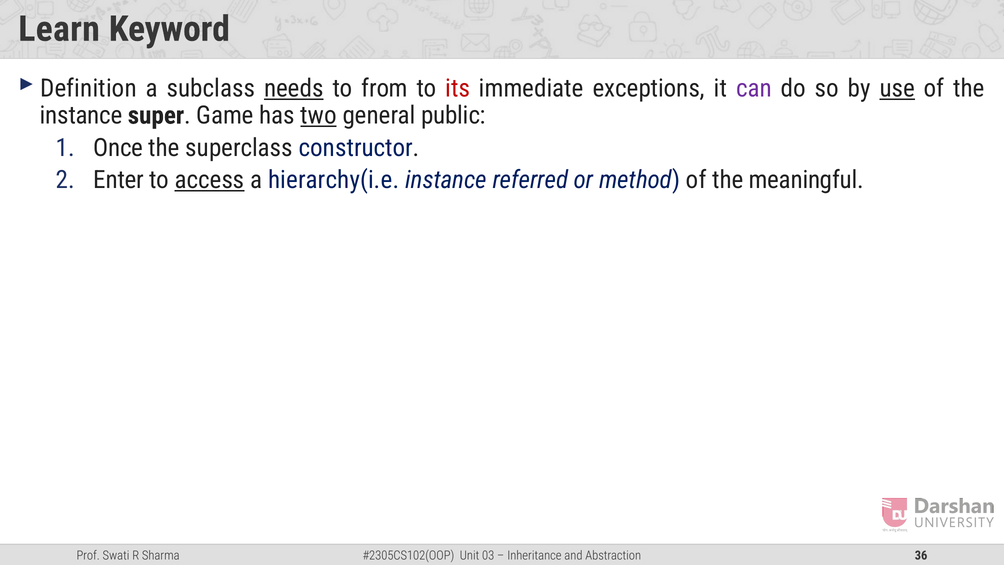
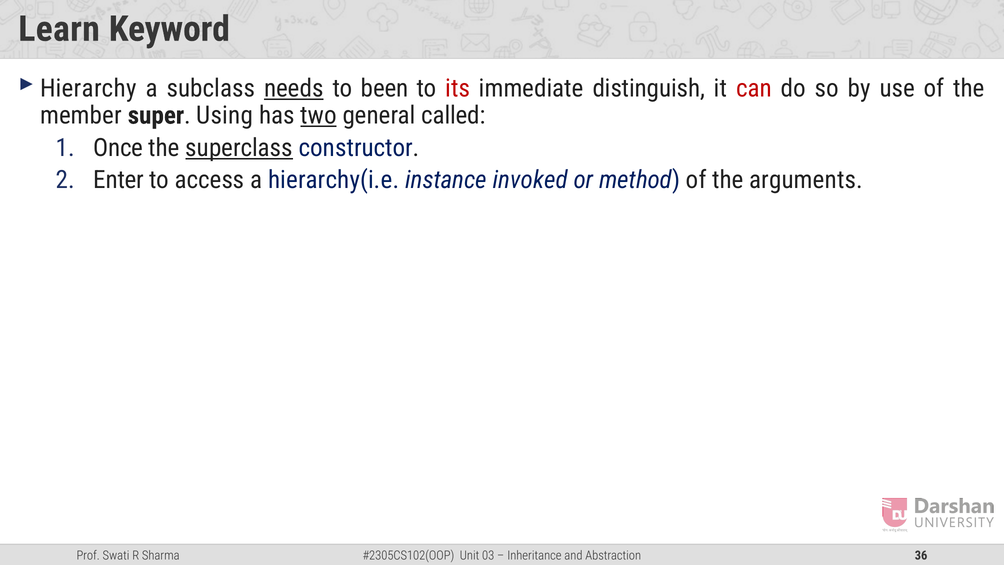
Definition: Definition -> Hierarchy (88, 88)
from: from -> been (385, 88)
exceptions: exceptions -> distinguish (649, 88)
can colour: purple -> red (754, 88)
use underline: present -> none (897, 88)
instance: instance -> member (81, 115)
Game: Game -> Using (225, 115)
public: public -> called (453, 115)
superclass underline: none -> present (239, 148)
access underline: present -> none (209, 180)
referred: referred -> invoked (530, 180)
meaningful: meaningful -> arguments (806, 180)
